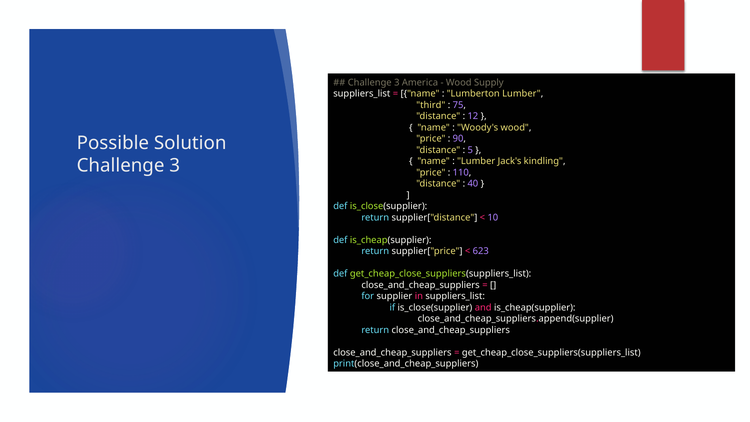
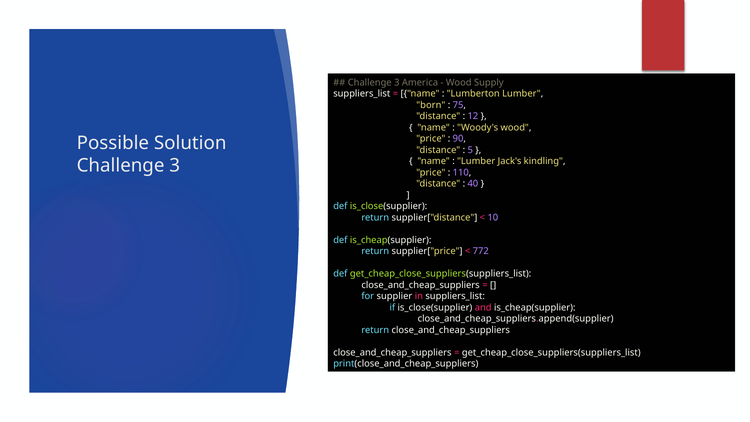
third: third -> born (431, 105)
623: 623 -> 772 (481, 251)
